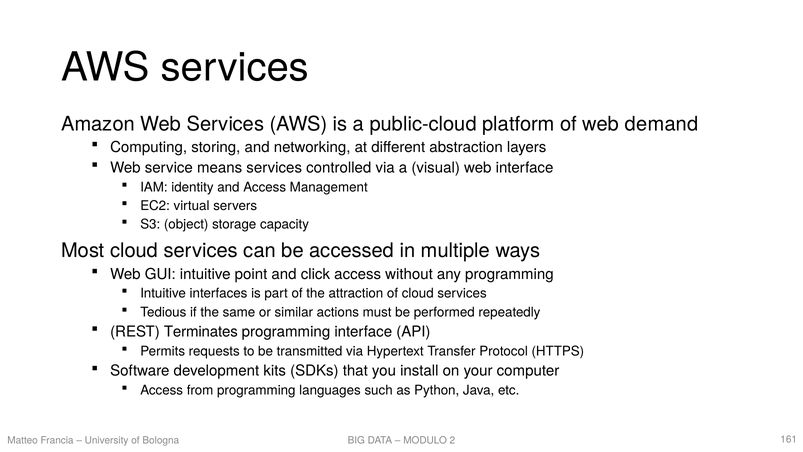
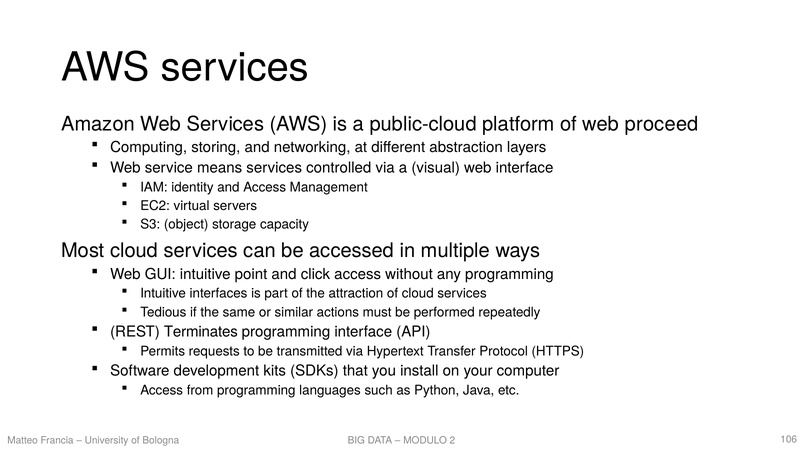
demand: demand -> proceed (662, 124)
161: 161 -> 106 (789, 439)
